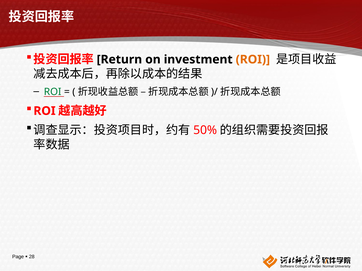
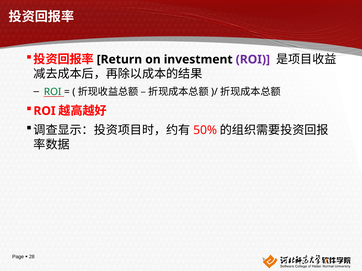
ROI colour: orange -> purple (253, 60)
